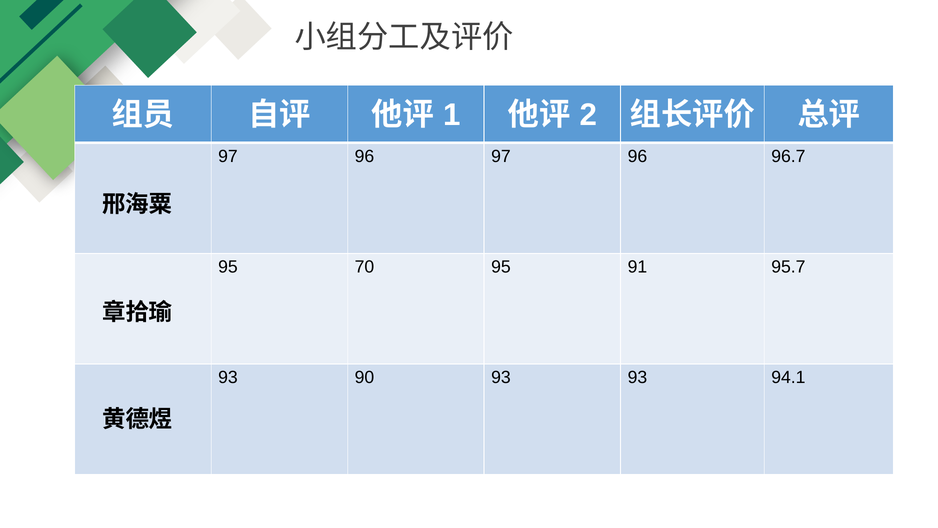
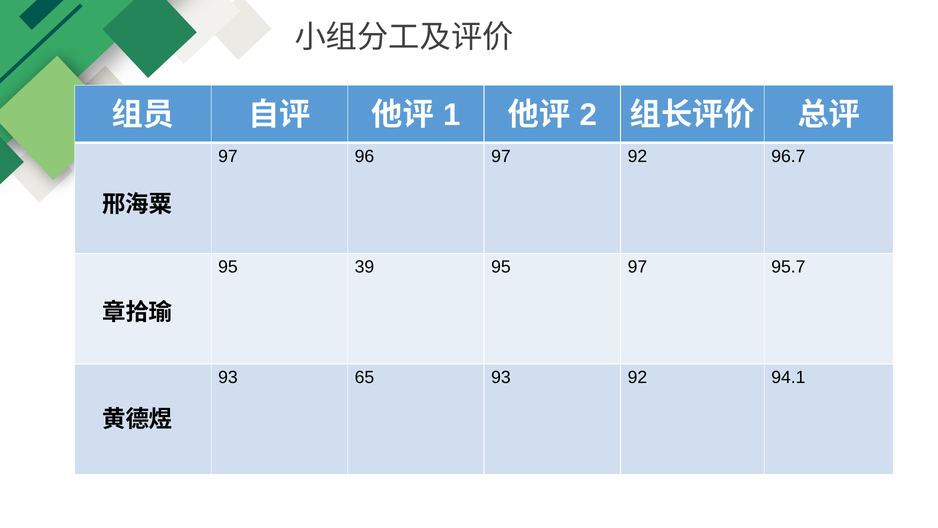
96 97 96: 96 -> 92 (637, 156)
70: 70 -> 39 (364, 267)
95 91: 91 -> 97 (637, 267)
90: 90 -> 65 (364, 377)
93 93: 93 -> 92 (637, 377)
